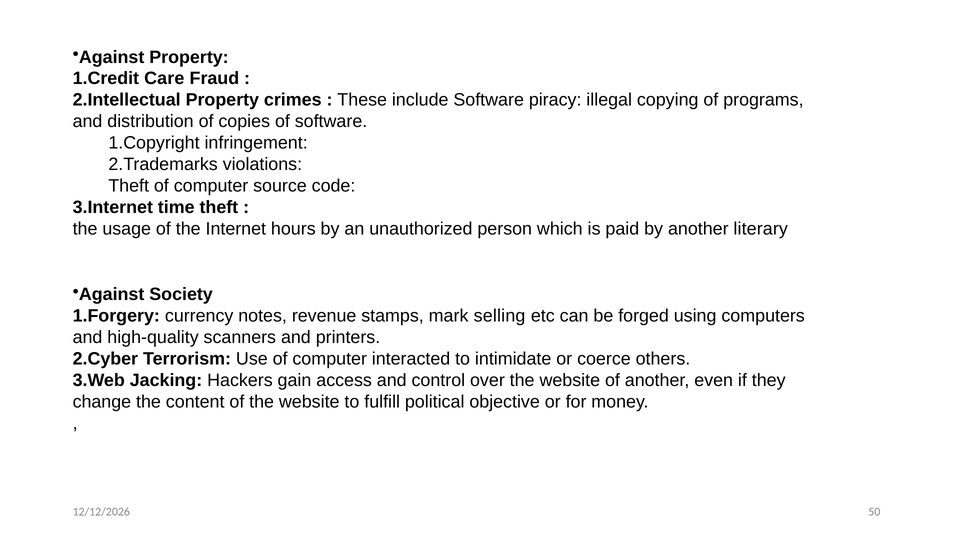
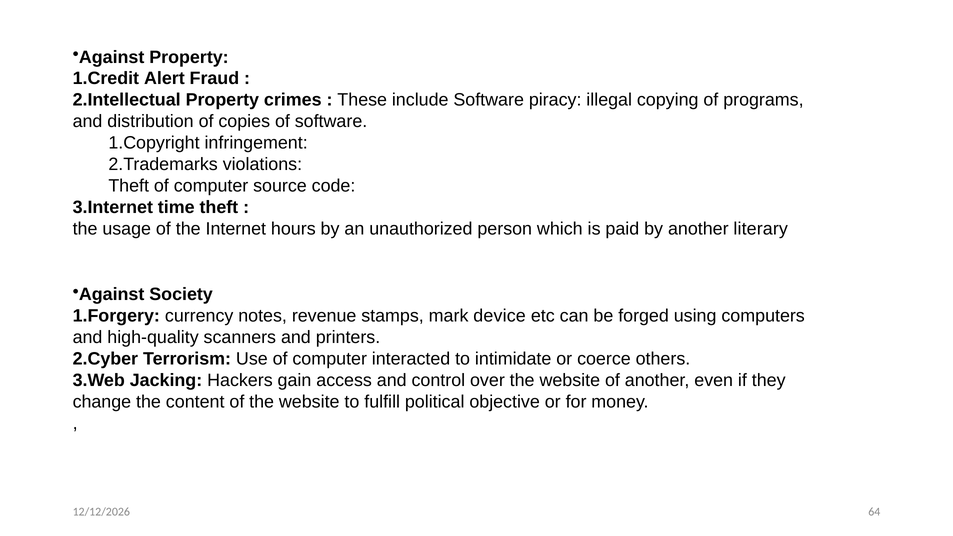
Care: Care -> Alert (164, 79)
selling: selling -> device (500, 316)
50: 50 -> 64 (874, 512)
